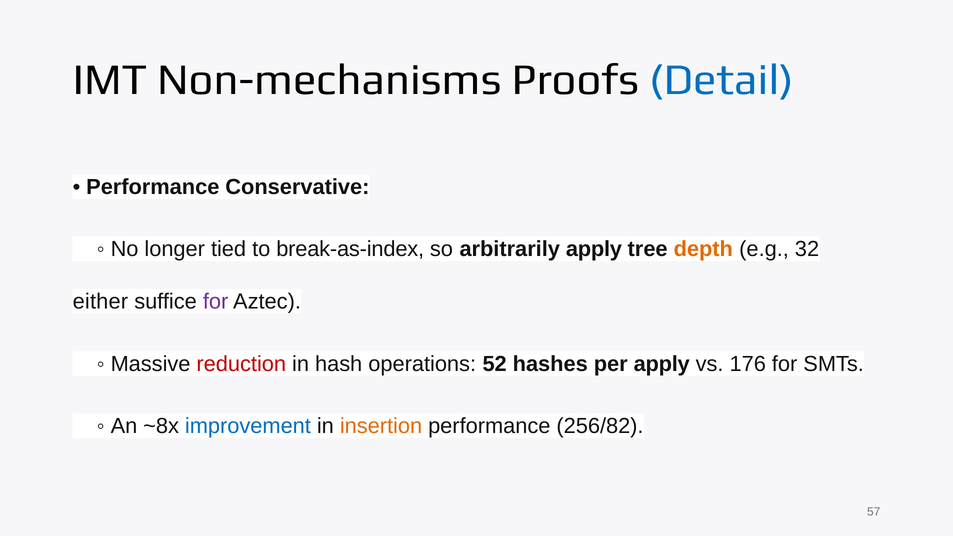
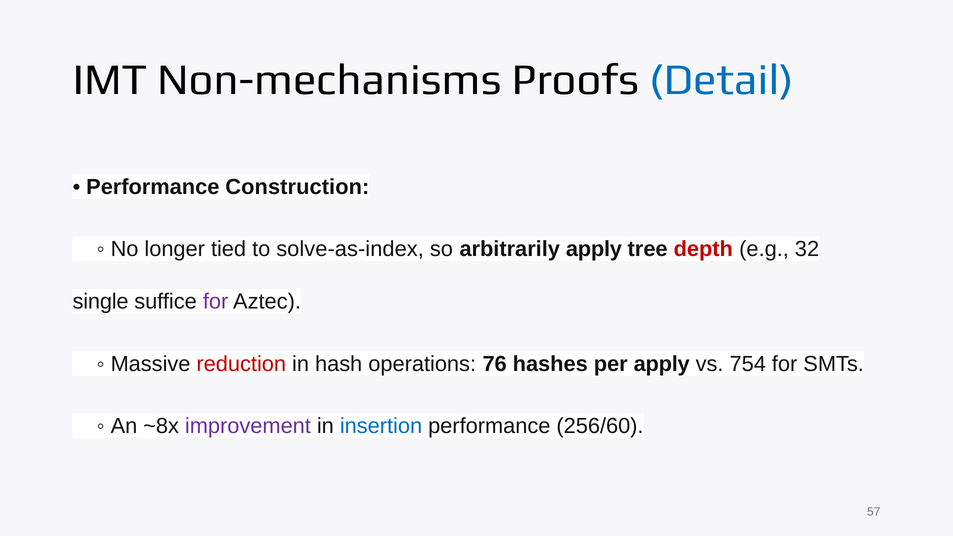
Conservative: Conservative -> Construction (297, 187)
break-as-index: break-as-index -> solve-as-index (350, 249)
depth colour: orange -> red (703, 249)
either: either -> single (101, 302)
52: 52 -> 76 (495, 364)
176: 176 -> 754 (748, 364)
improvement colour: blue -> purple (248, 426)
insertion colour: orange -> blue (381, 426)
256/82: 256/82 -> 256/60 (600, 426)
